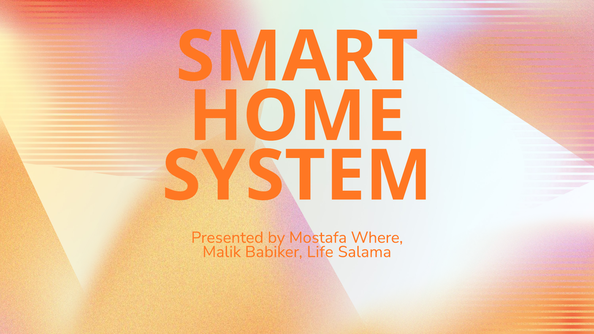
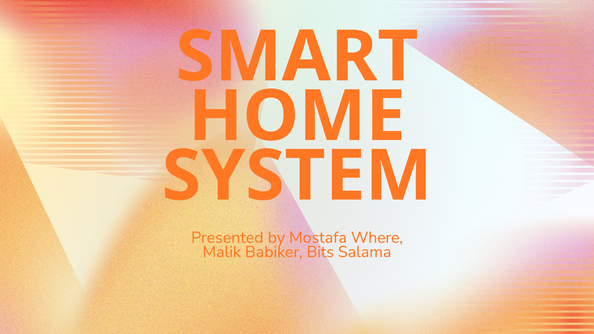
Life: Life -> Bits (320, 252)
